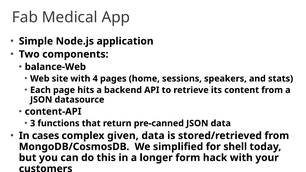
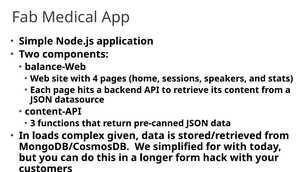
cases: cases -> loads (46, 136)
for shell: shell -> with (235, 147)
